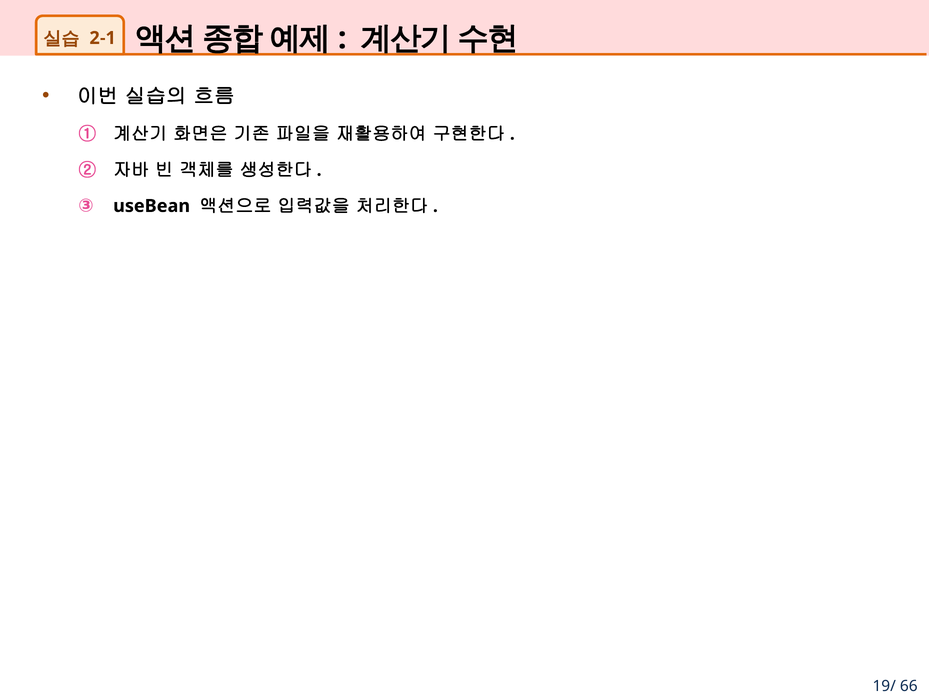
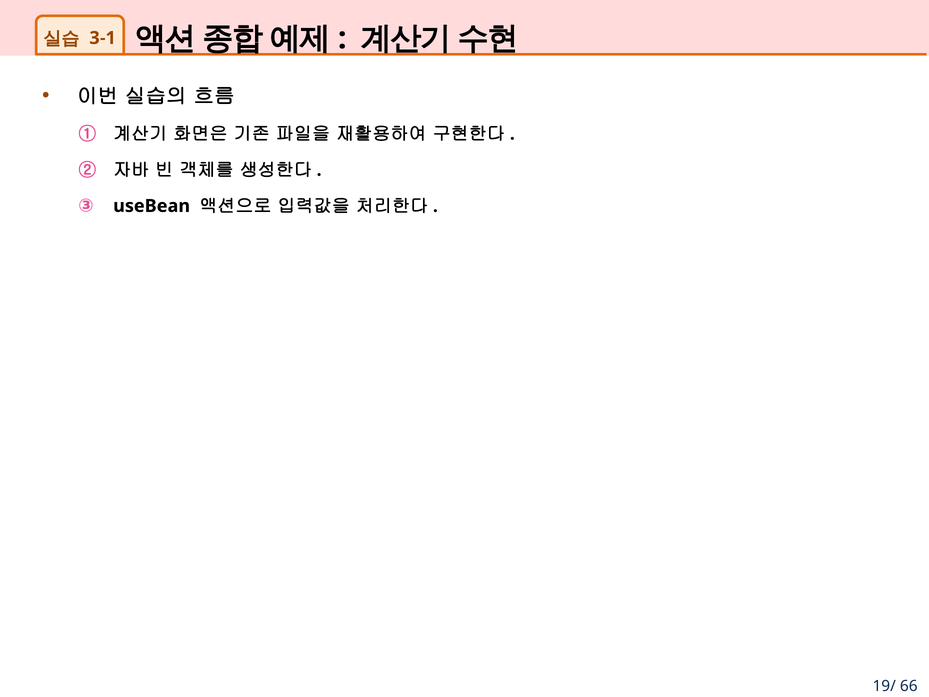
2-1: 2-1 -> 3-1 (103, 38)
